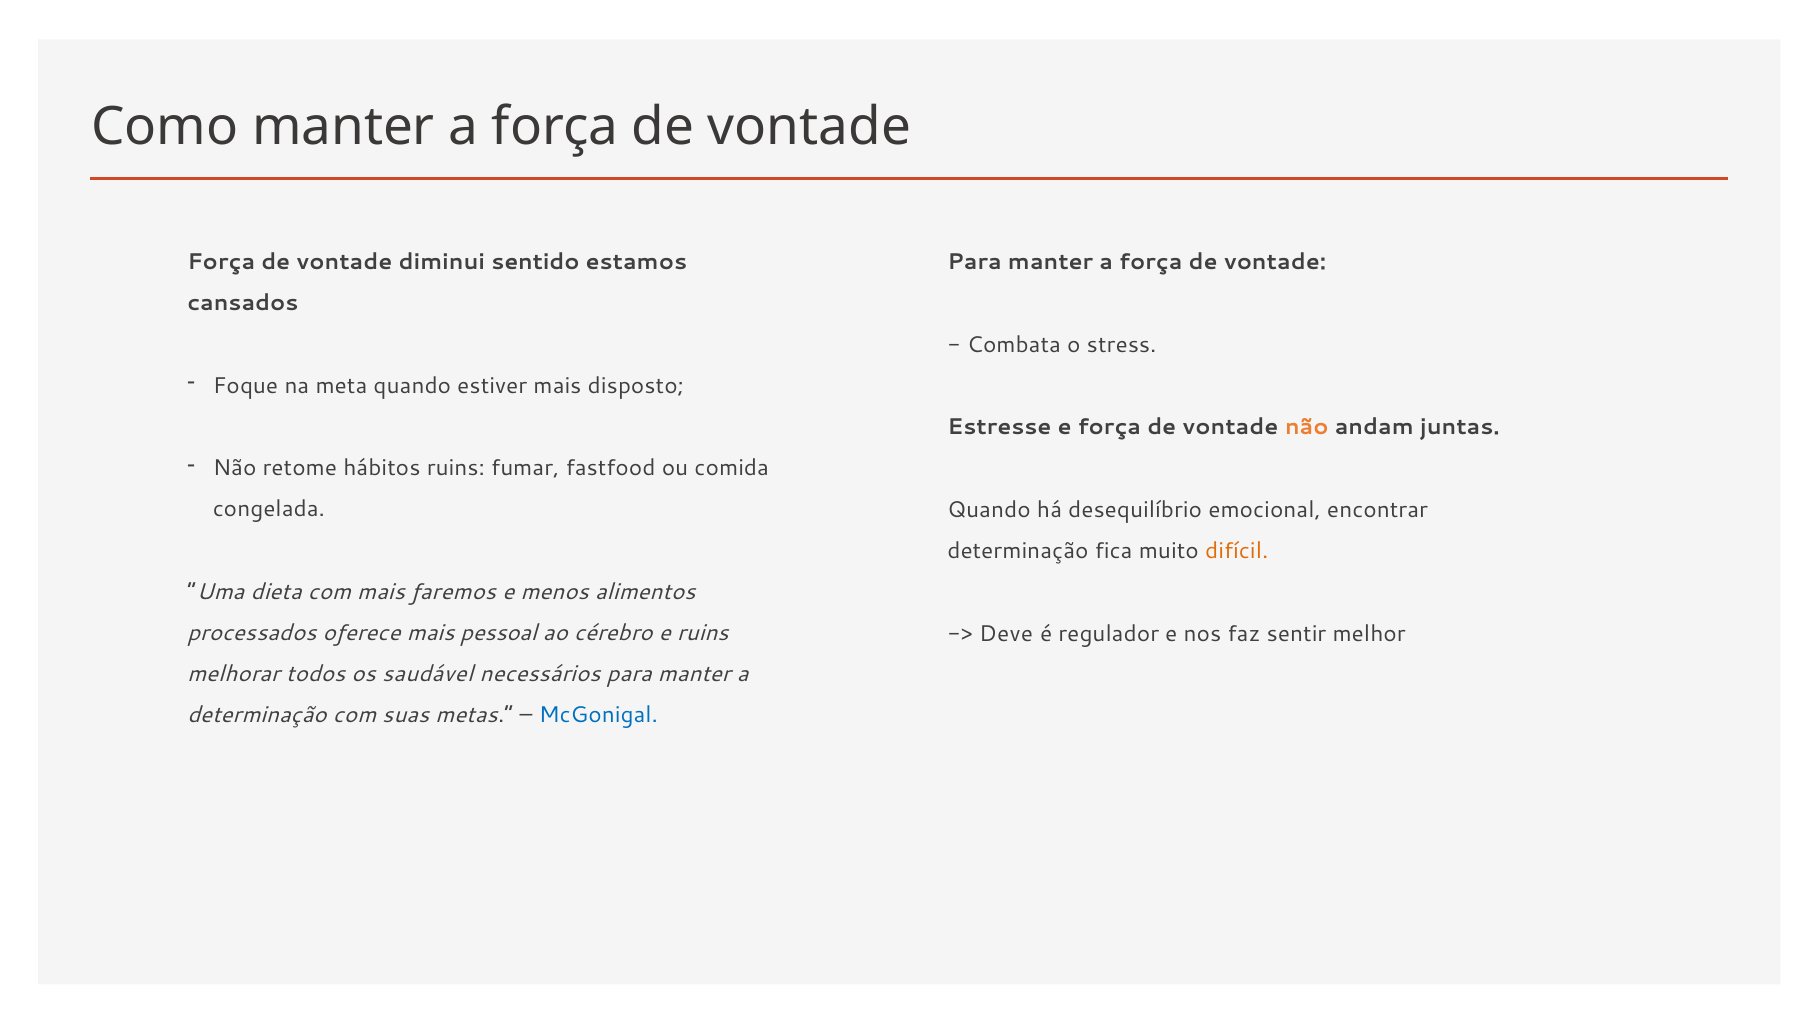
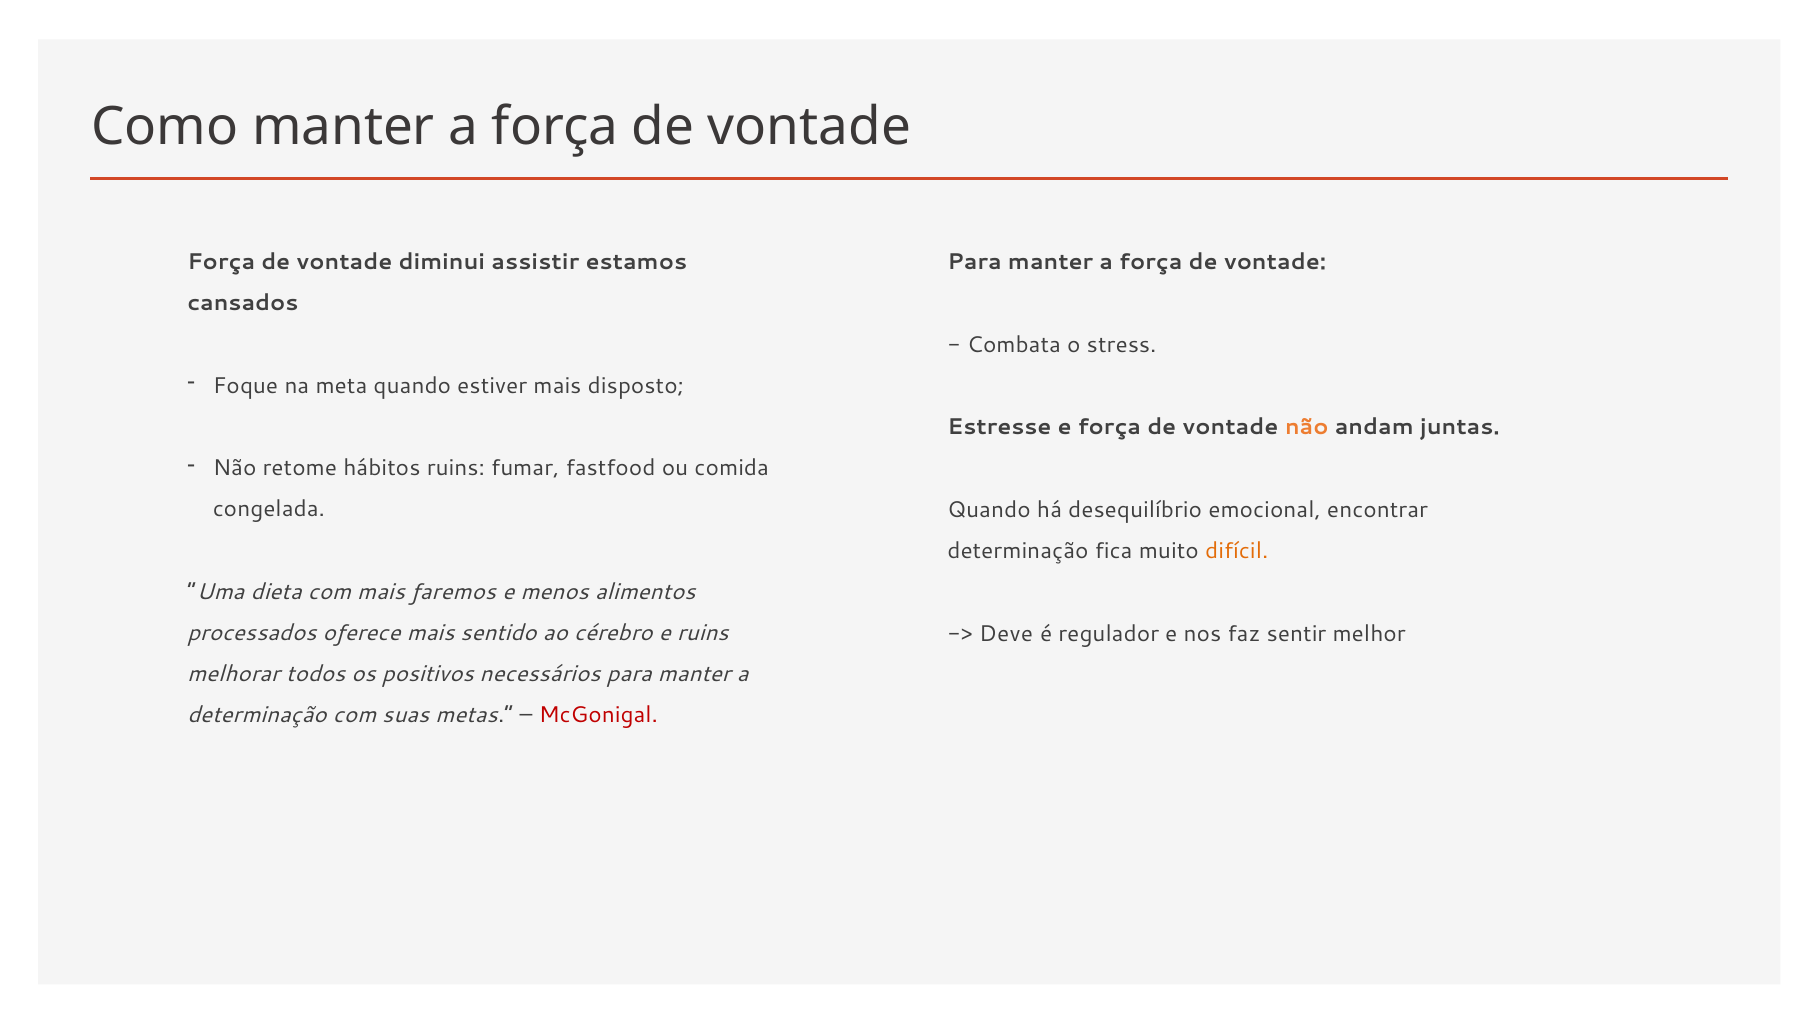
sentido: sentido -> assistir (535, 262)
pessoal: pessoal -> sentido (499, 633)
saudável: saudável -> positivos (428, 674)
McGonigal colour: blue -> red (598, 714)
